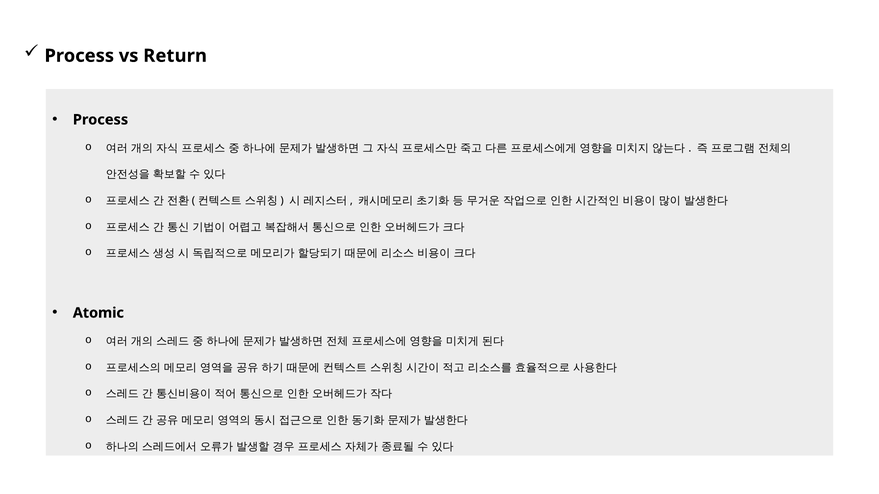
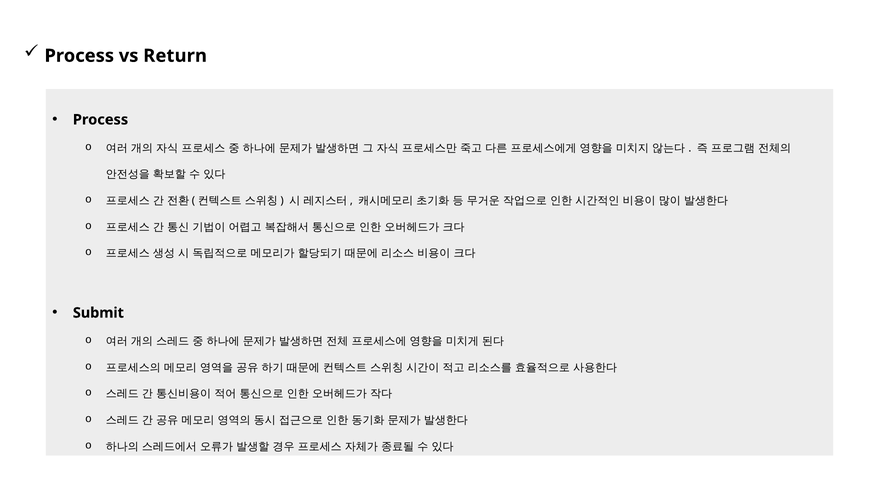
Atomic: Atomic -> Submit (98, 313)
